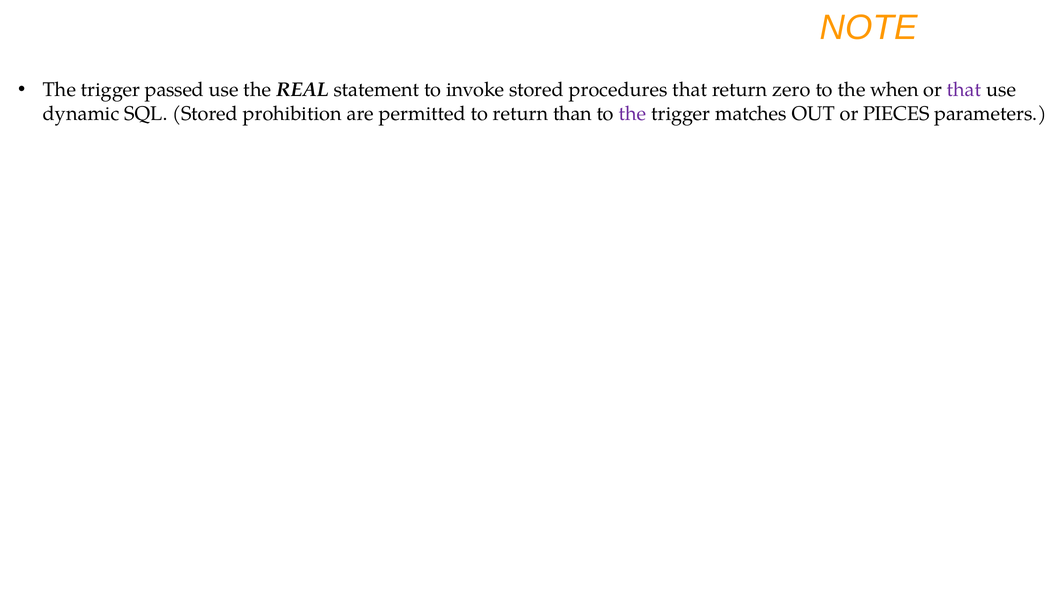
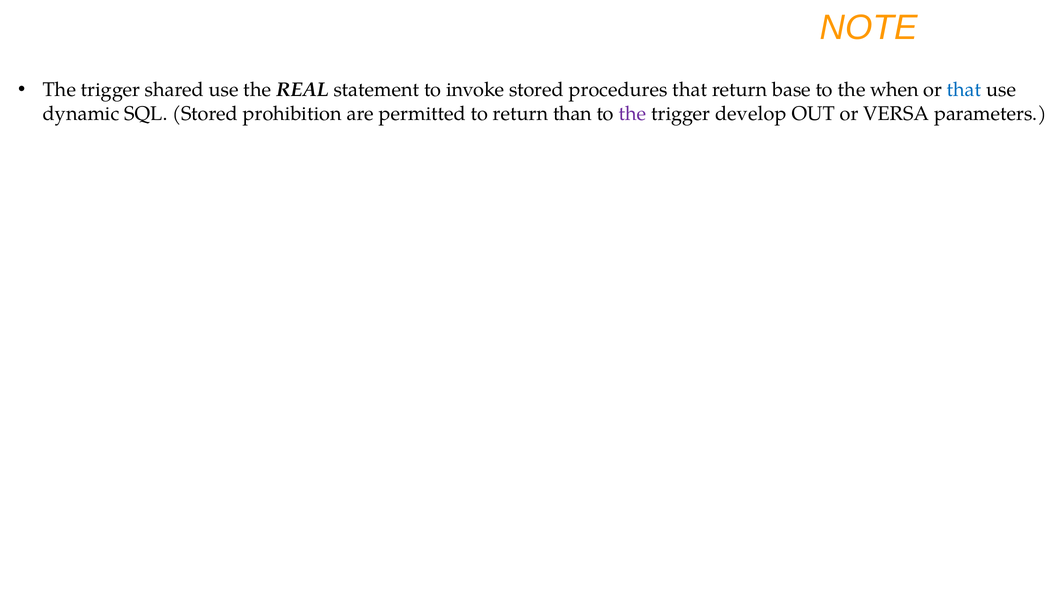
passed: passed -> shared (174, 90)
zero: zero -> base (792, 90)
that colour: purple -> blue (964, 90)
matches: matches -> develop (751, 114)
PIECES: PIECES -> VERSA (896, 114)
